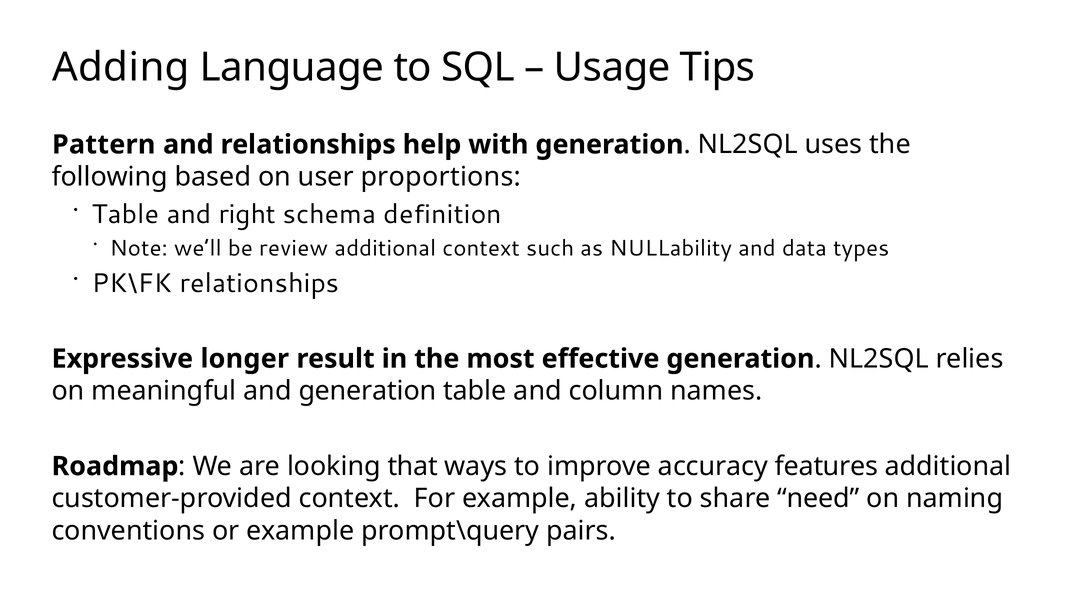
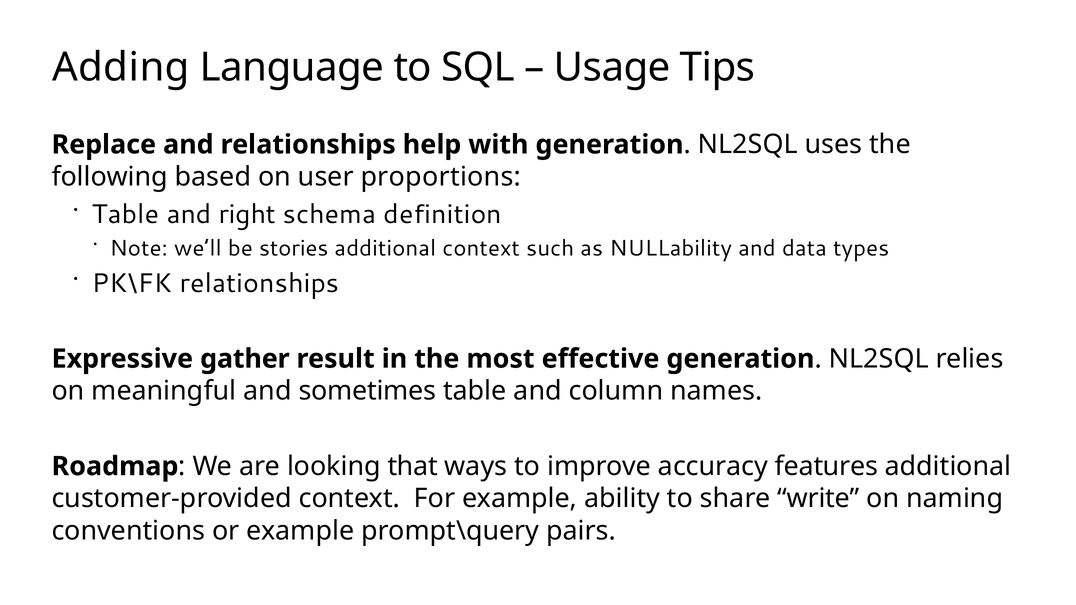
Pattern: Pattern -> Replace (104, 145)
review: review -> stories (294, 248)
longer: longer -> gather (245, 359)
and generation: generation -> sometimes (367, 391)
need: need -> write (818, 499)
